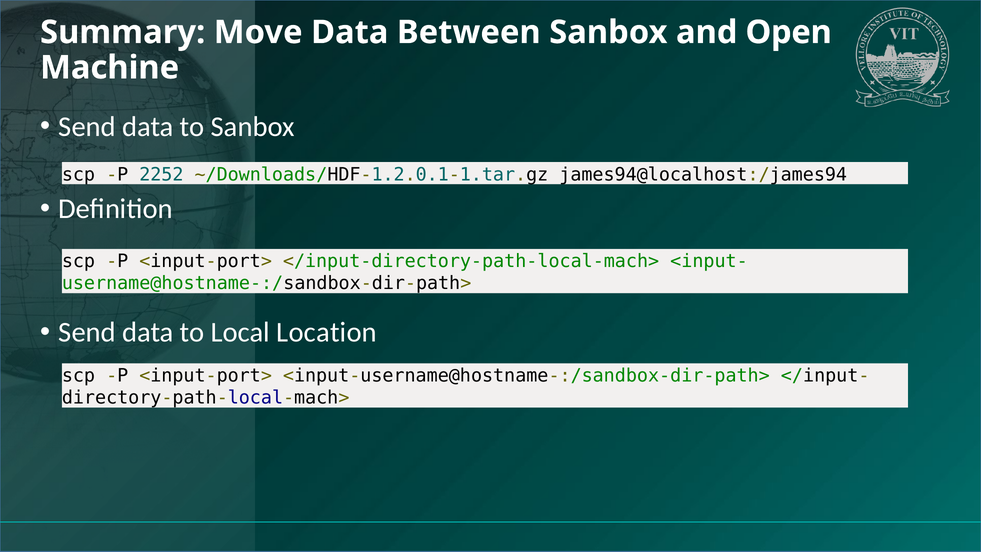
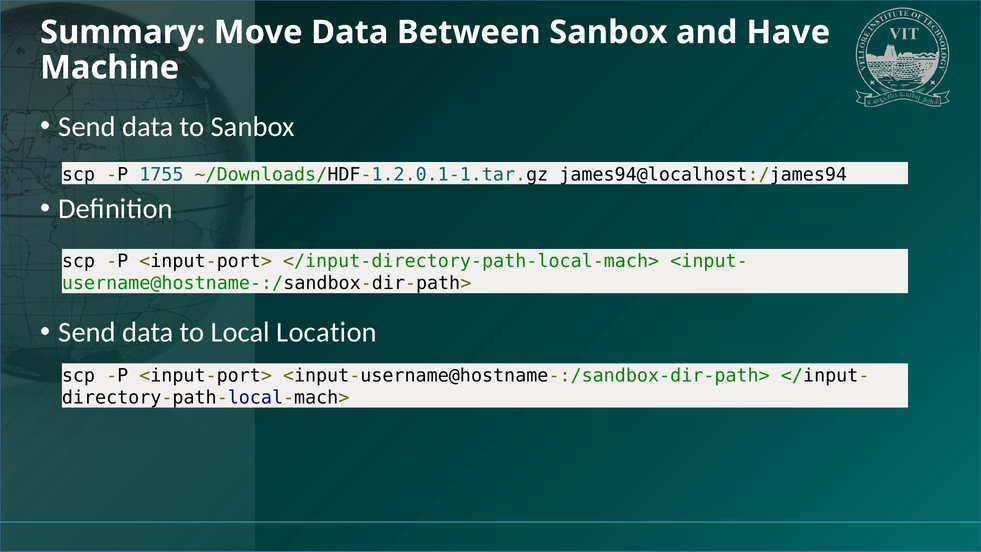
Open: Open -> Have (788, 32)
2252: 2252 -> 1755 (161, 174)
